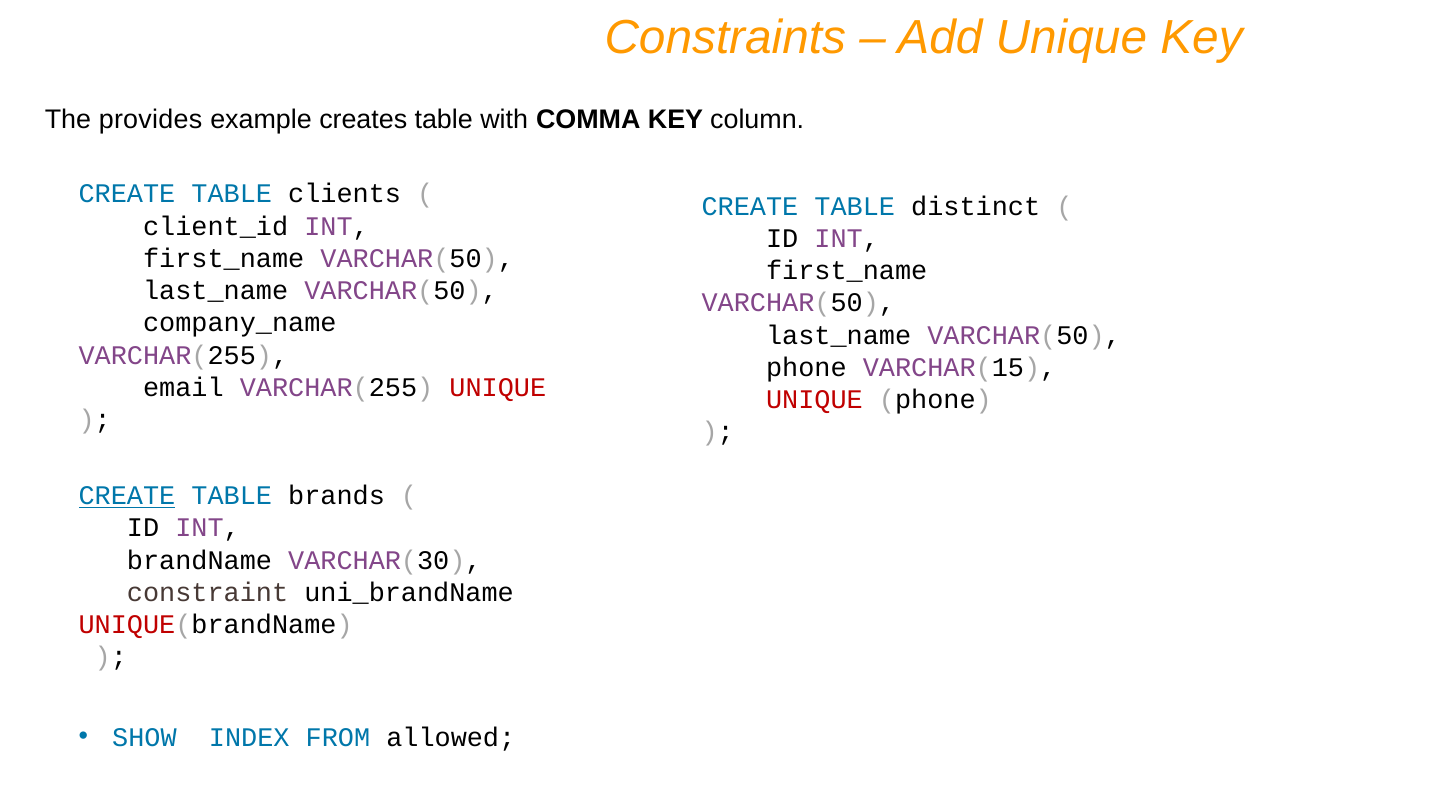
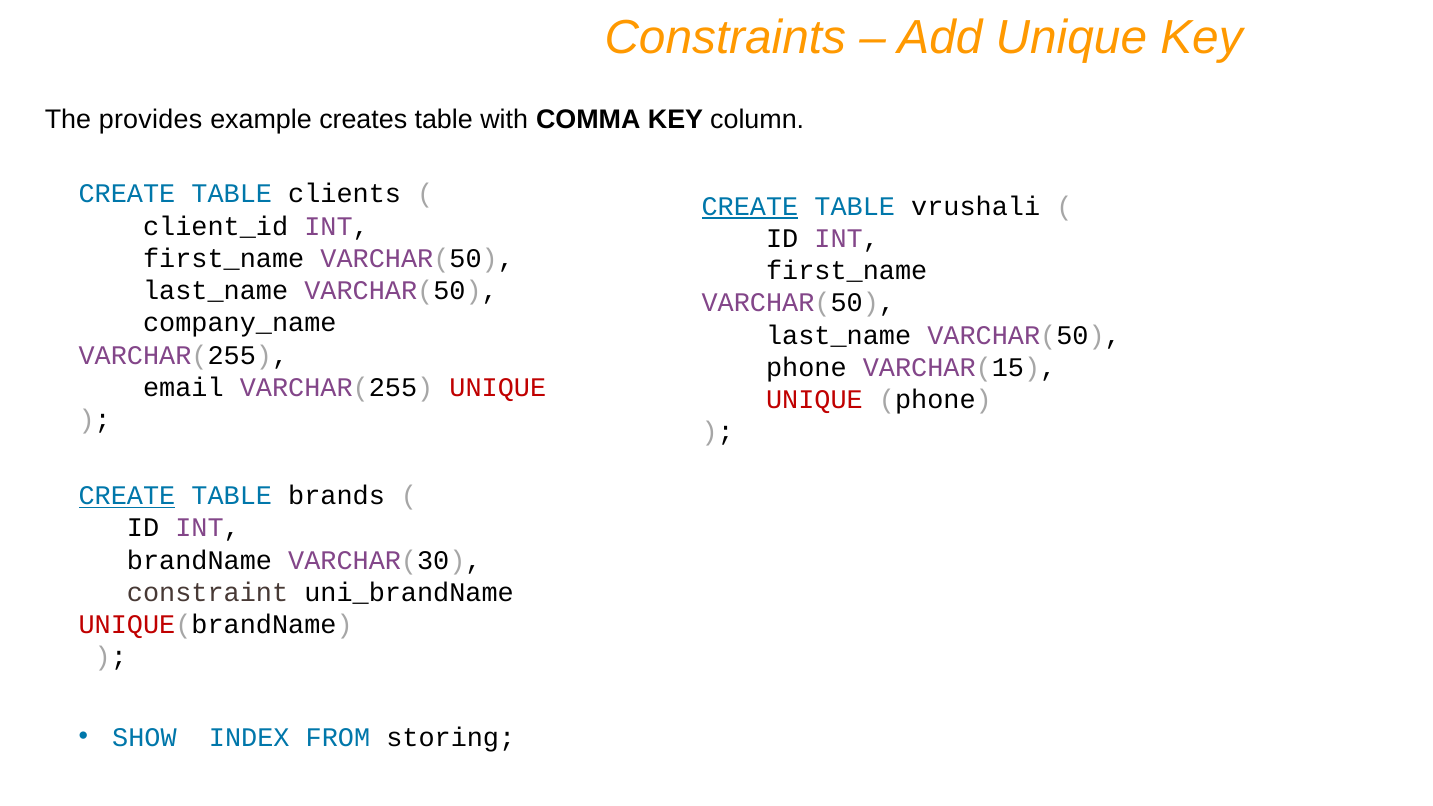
CREATE underline: none -> present (750, 206)
distinct: distinct -> vrushali (976, 206)
allowed: allowed -> storing (451, 737)
